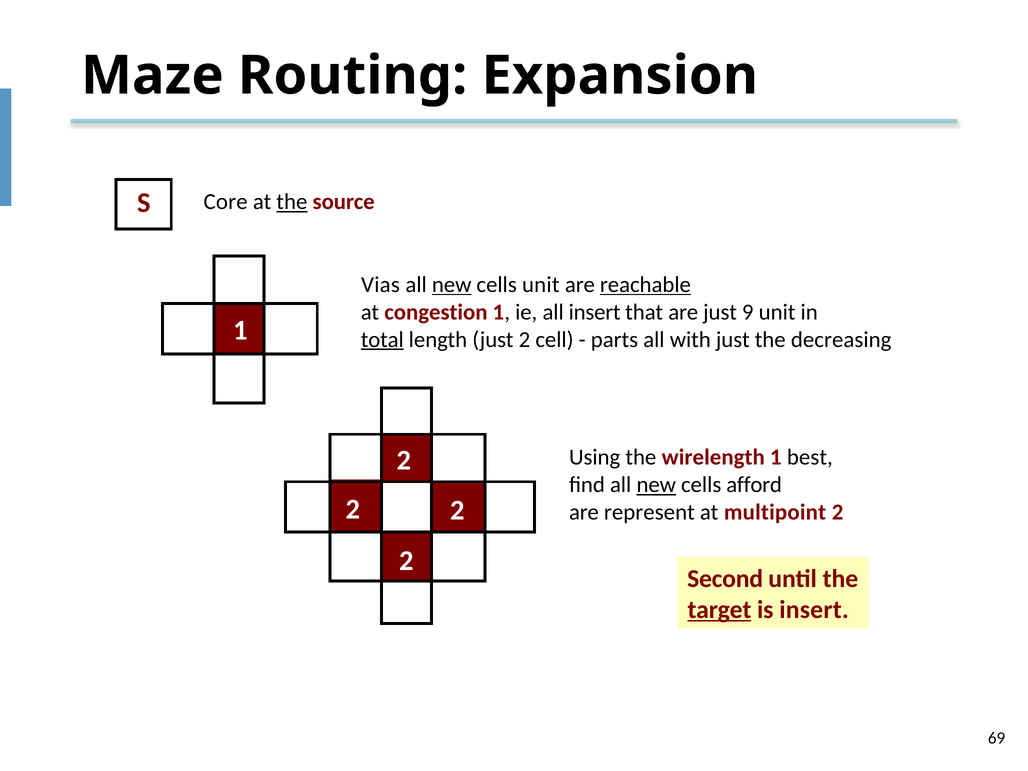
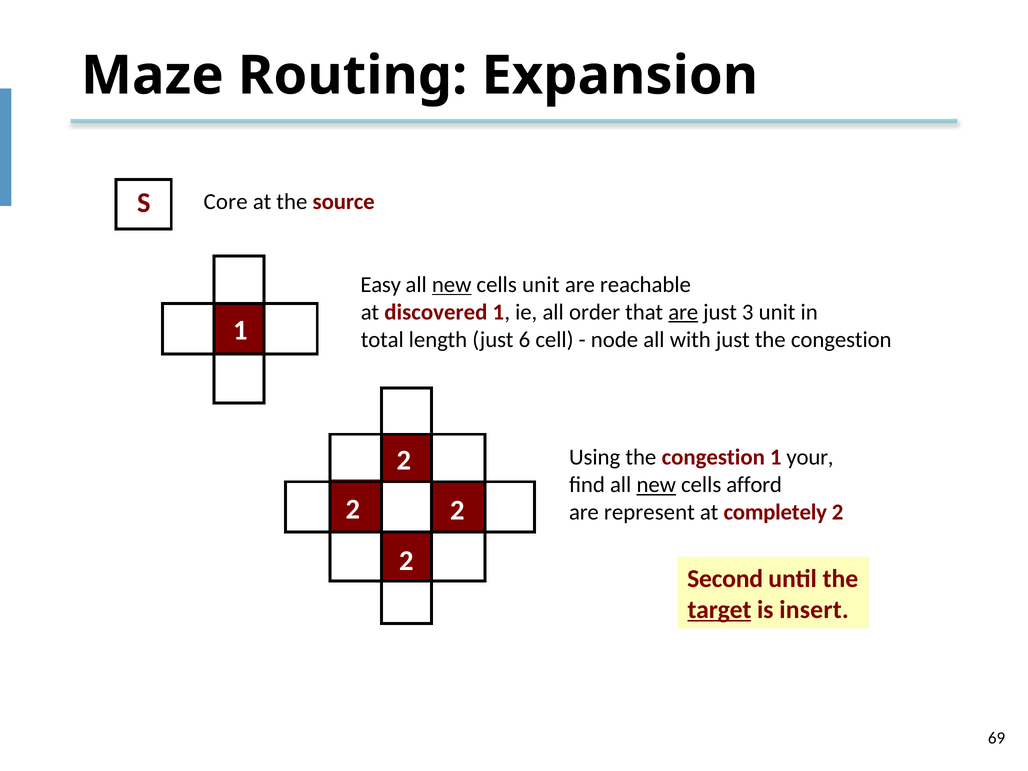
the underline: present -> none (292, 202)
Vias: Vias -> Easy (381, 285)
reachable underline: present -> none (645, 285)
congestion: congestion -> discovered (436, 312)
all insert: insert -> order (595, 312)
are underline: none -> present (683, 312)
9: 9 -> 3 (748, 312)
total underline: present -> none (382, 339)
just 2: 2 -> 6 (524, 339)
parts: parts -> node (614, 339)
decreasing: decreasing -> congestion (841, 339)
Using the wirelength: wirelength -> congestion (713, 457)
best: best -> your (810, 457)
multipoint: multipoint -> completely (775, 512)
